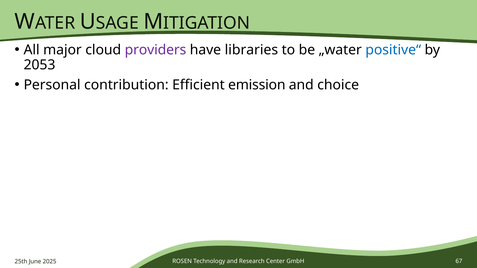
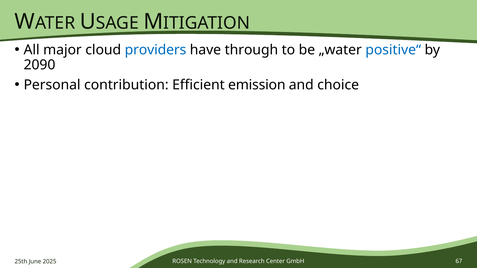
providers colour: purple -> blue (156, 50)
libraries: libraries -> through (251, 50)
2053: 2053 -> 2090 (39, 65)
